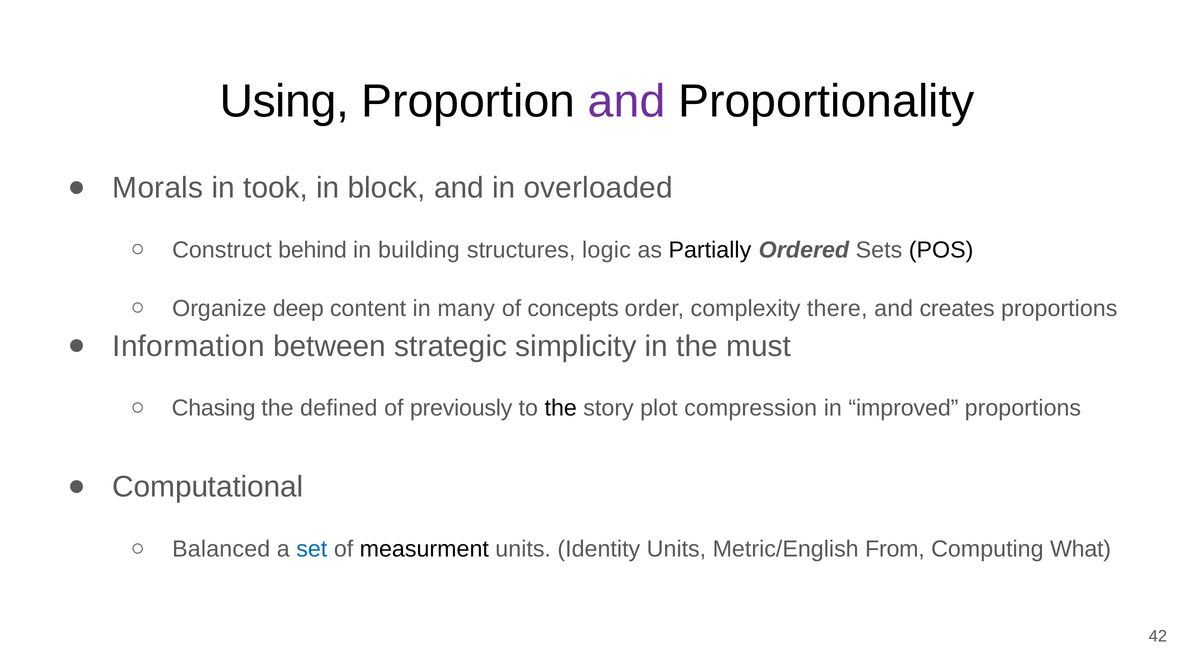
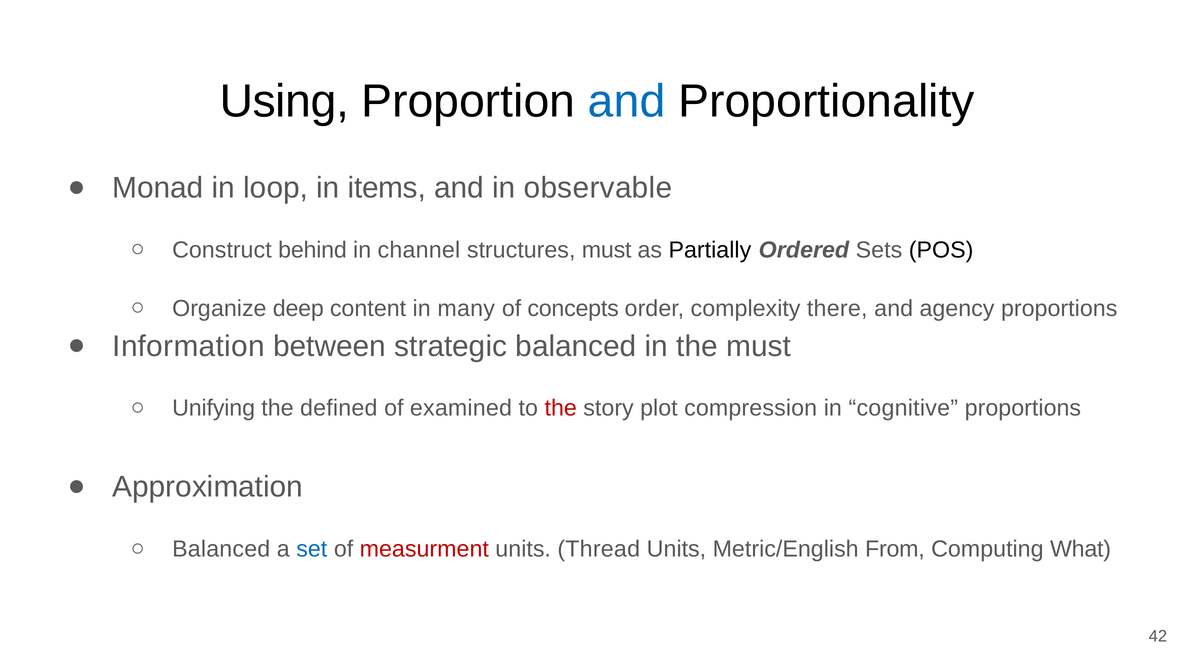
and colour: purple -> blue (627, 101)
Morals: Morals -> Monad (158, 188)
took: took -> loop (276, 188)
block: block -> items (387, 188)
overloaded: overloaded -> observable (598, 188)
building: building -> channel (419, 250)
structures logic: logic -> must (607, 250)
creates: creates -> agency (957, 309)
strategic simplicity: simplicity -> balanced (576, 346)
Chasing: Chasing -> Unifying (214, 408)
previously: previously -> examined (461, 408)
the colour: black -> red (561, 408)
improved: improved -> cognitive (903, 408)
Computational: Computational -> Approximation (208, 487)
measurment colour: black -> red (424, 549)
Identity: Identity -> Thread (599, 549)
